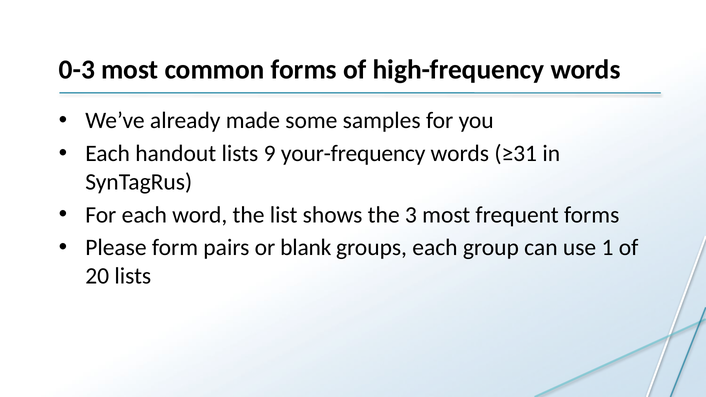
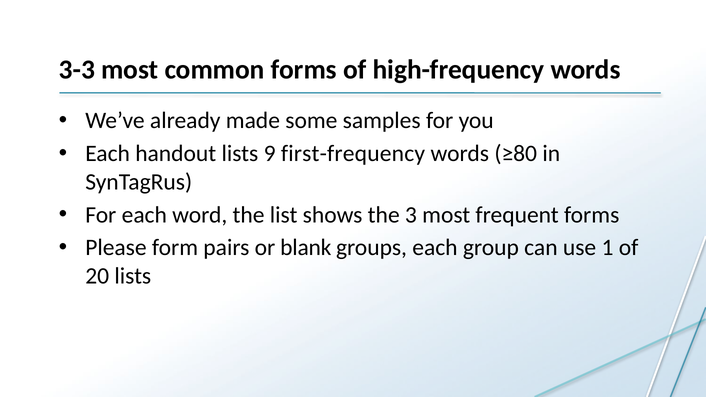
0-3: 0-3 -> 3-3 (77, 70)
your-frequency: your-frequency -> first-frequency (353, 154)
≥31: ≥31 -> ≥80 (516, 154)
